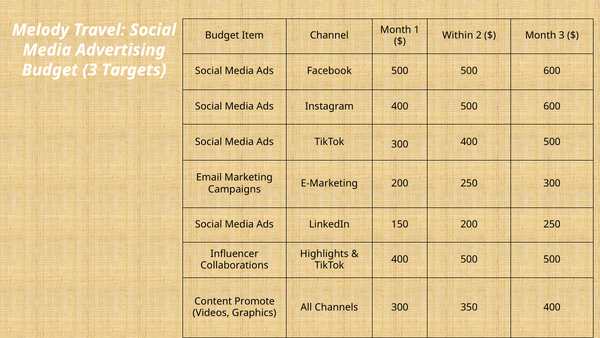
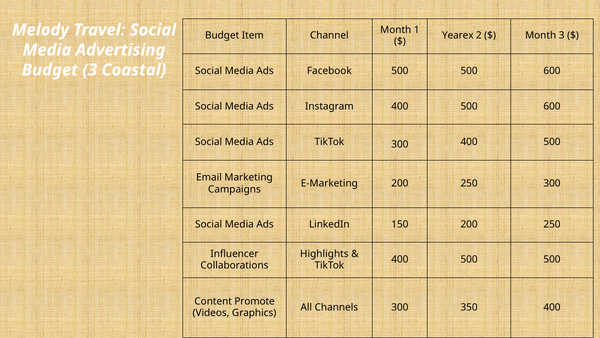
Within: Within -> Yearex (458, 36)
Targets: Targets -> Coastal (134, 70)
